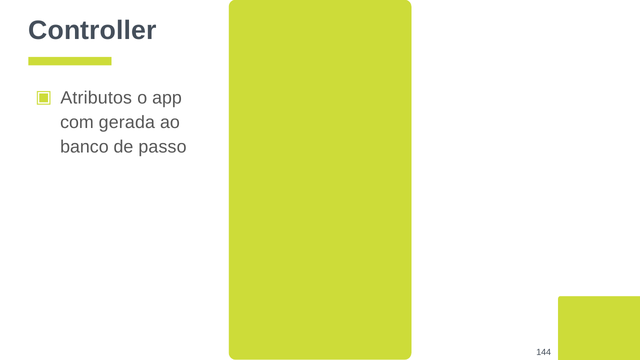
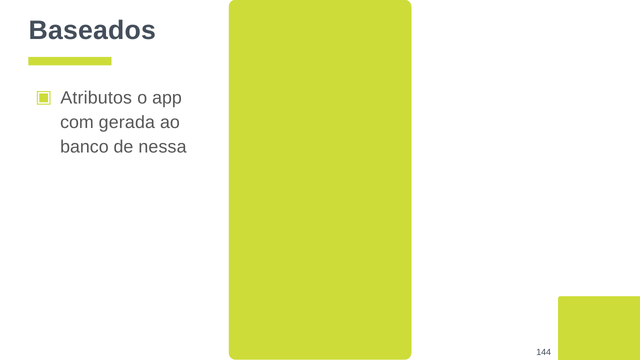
Controller: Controller -> Baseados (92, 30)
passo: passo -> nessa (162, 147)
